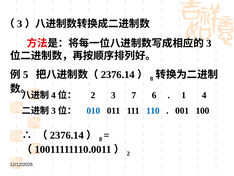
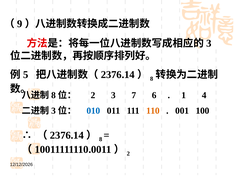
3: 3 -> 9 (20, 24)
4: 4 -> 8 (54, 95)
110 colour: blue -> orange (153, 110)
